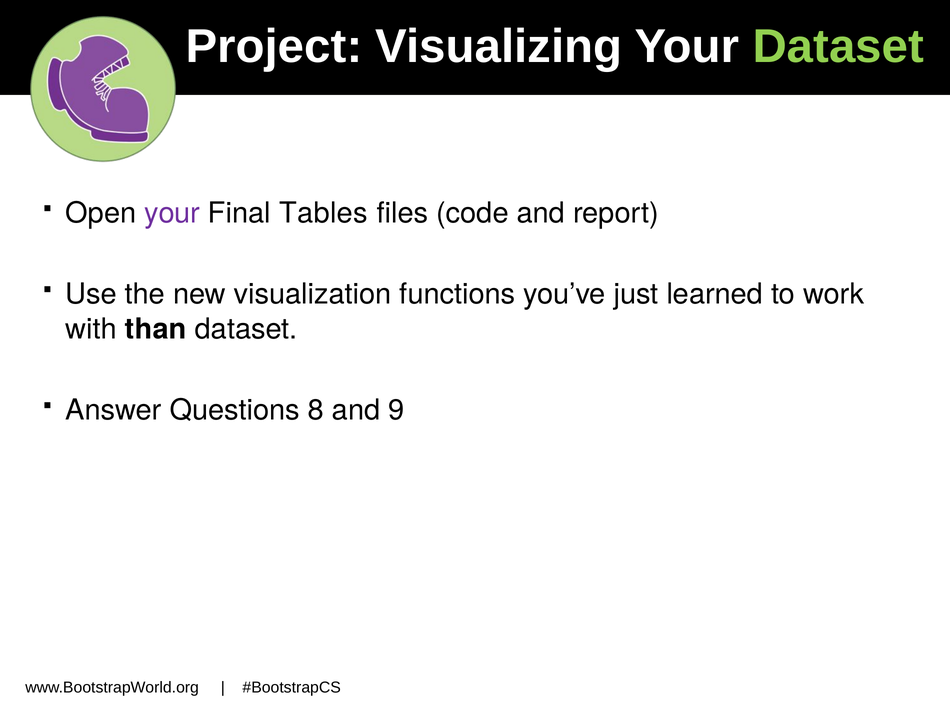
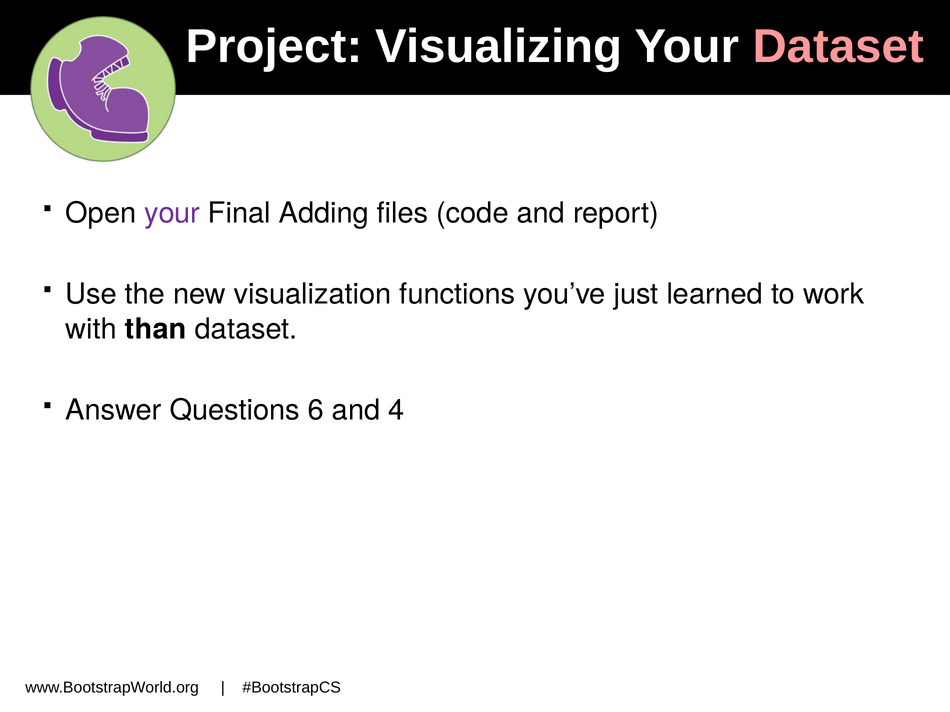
Dataset colour: light green -> pink (838, 47)
Tables: Tables -> Adding (324, 213)
8: 8 -> 6 (316, 410)
9: 9 -> 4 (396, 410)
